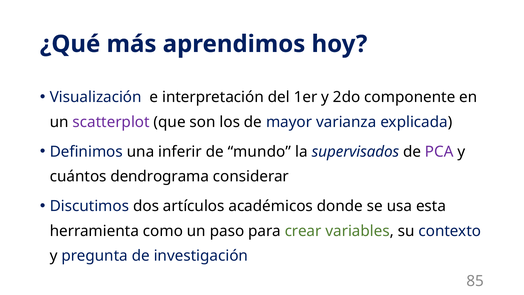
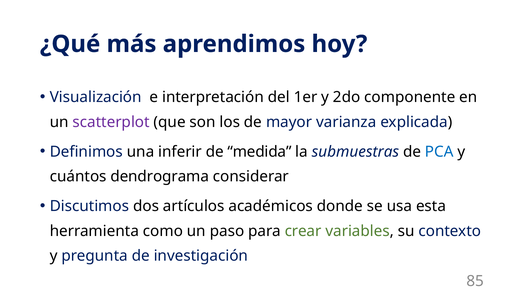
mundo: mundo -> medida (260, 152)
supervisados: supervisados -> submuestras (355, 152)
PCA colour: purple -> blue (439, 152)
